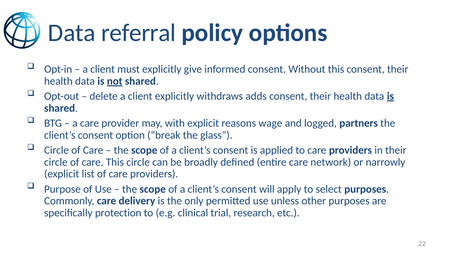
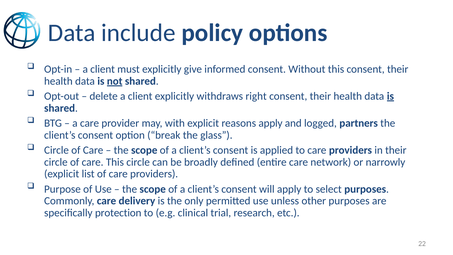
referral: referral -> include (138, 33)
adds: adds -> right (256, 96)
reasons wage: wage -> apply (271, 123)
